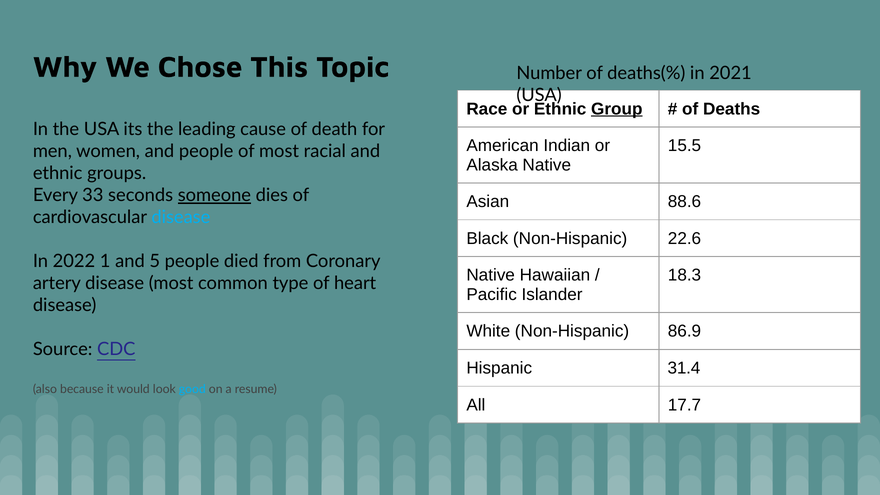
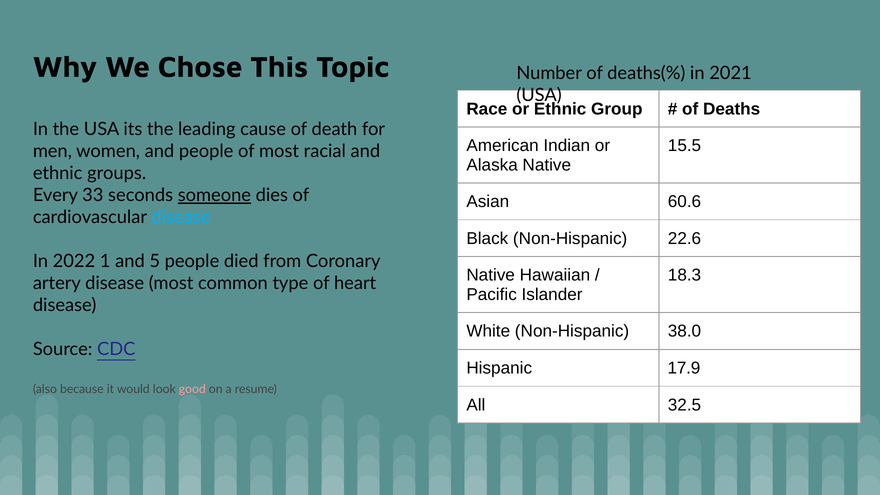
Group underline: present -> none (617, 109)
88.6: 88.6 -> 60.6 (684, 202)
86.9: 86.9 -> 38.0 (684, 331)
31.4: 31.4 -> 17.9 (684, 368)
good colour: light blue -> pink (192, 389)
17.7: 17.7 -> 32.5 (684, 405)
